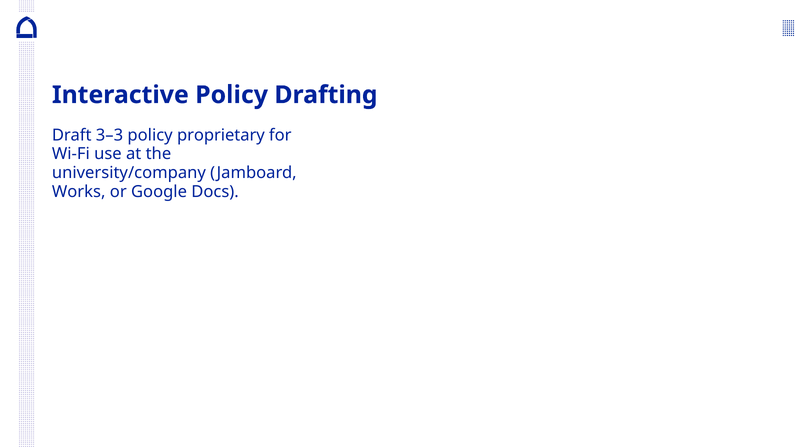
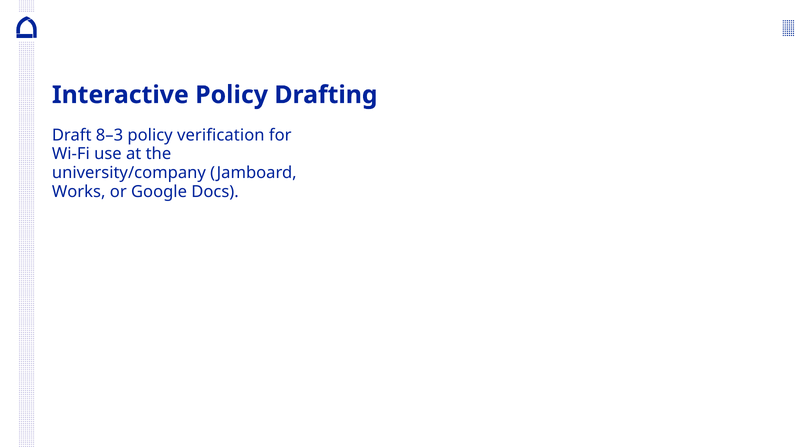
3–3: 3–3 -> 8–3 (109, 135)
proprietary: proprietary -> verification (221, 135)
